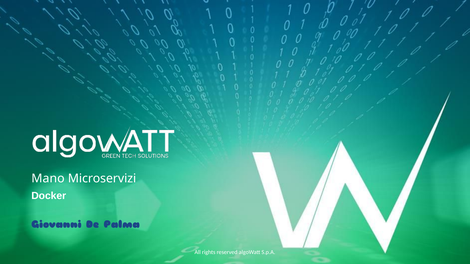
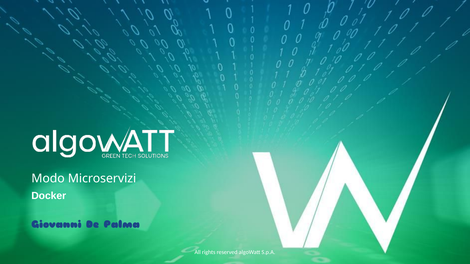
Mano: Mano -> Modo (48, 179)
